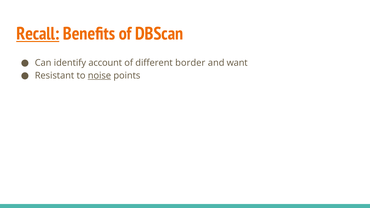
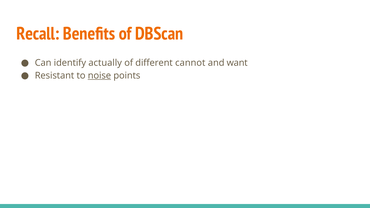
Recall underline: present -> none (38, 34)
account: account -> actually (105, 63)
border: border -> cannot (190, 63)
